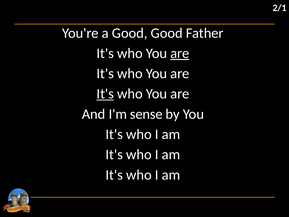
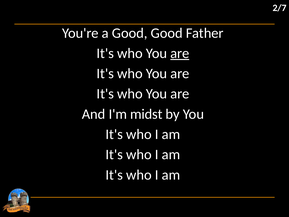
2/1: 2/1 -> 2/7 (280, 8)
It's underline: present -> none (105, 94)
sense: sense -> midst (146, 114)
